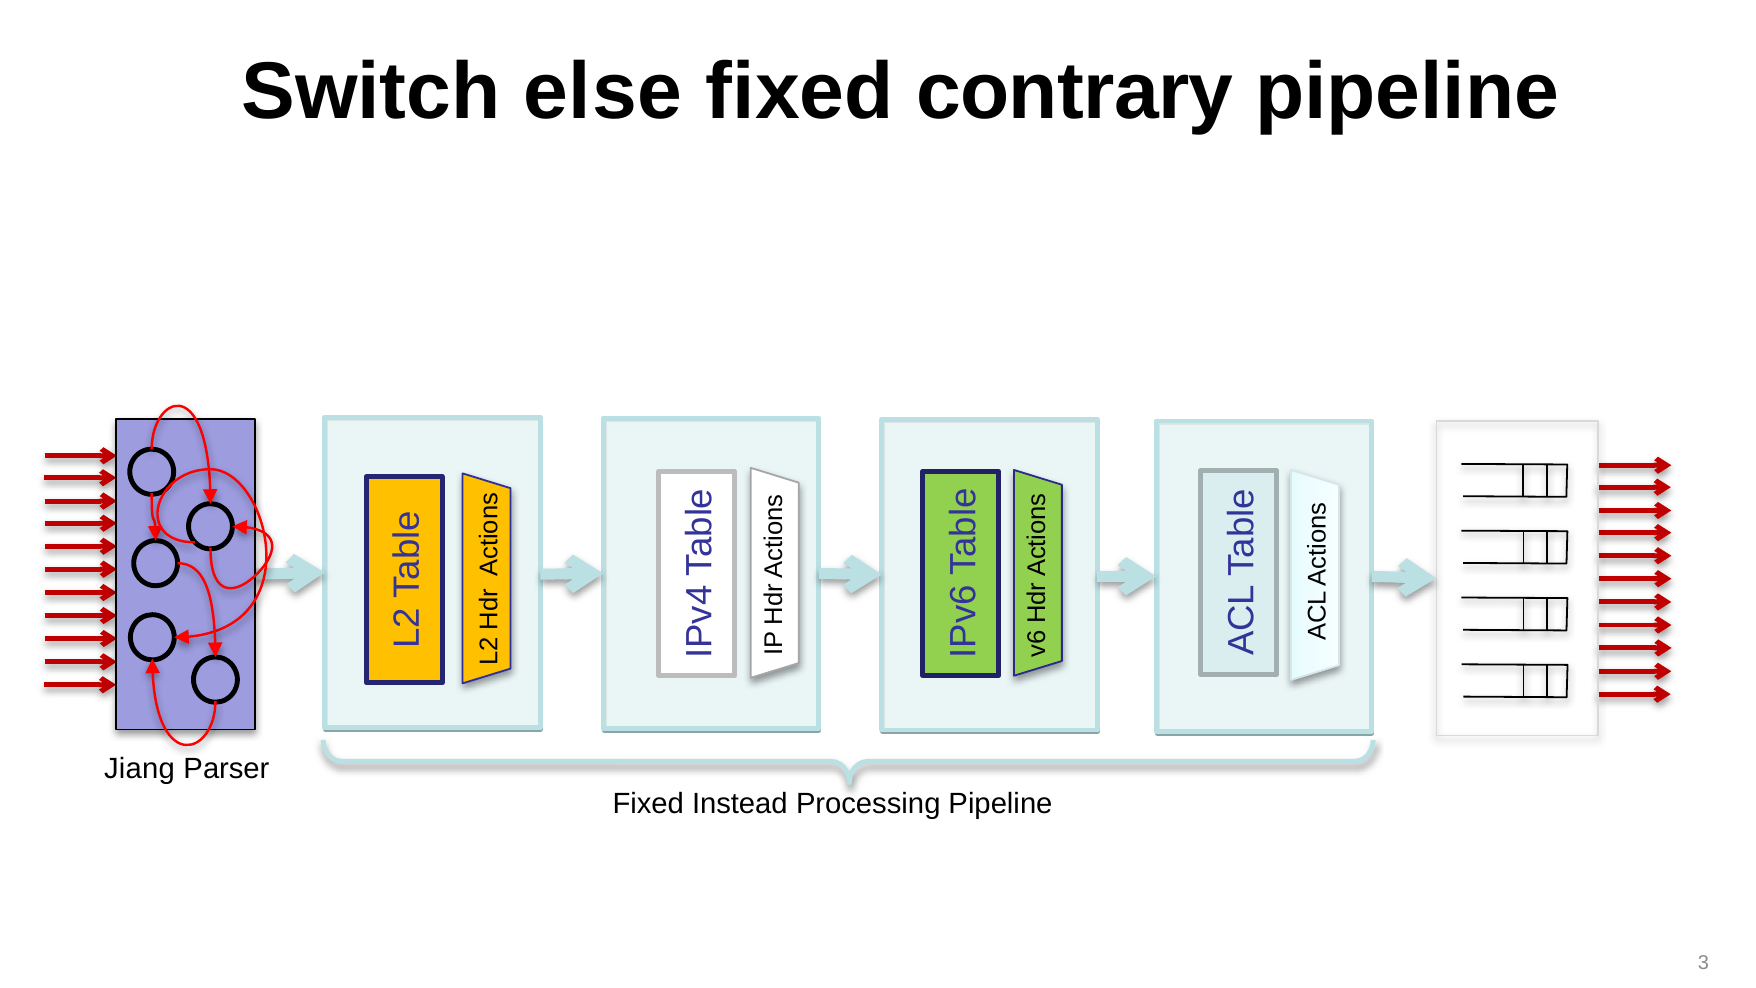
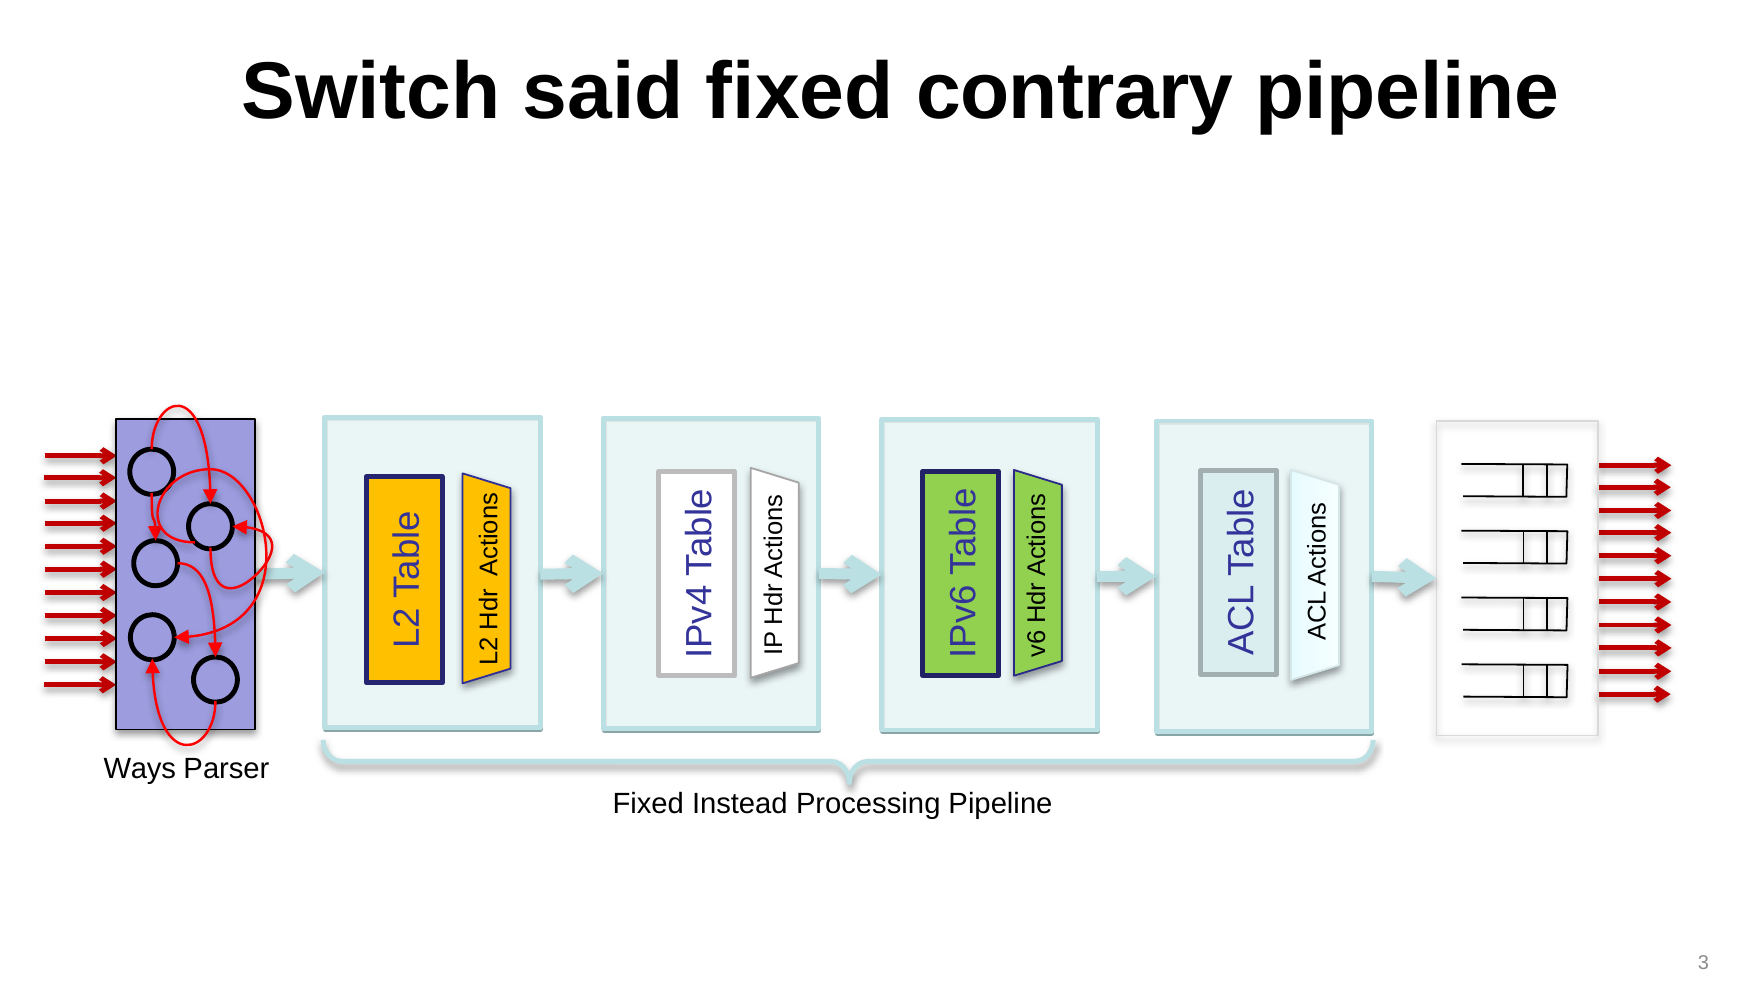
else: else -> said (603, 92)
Jiang: Jiang -> Ways (140, 768)
